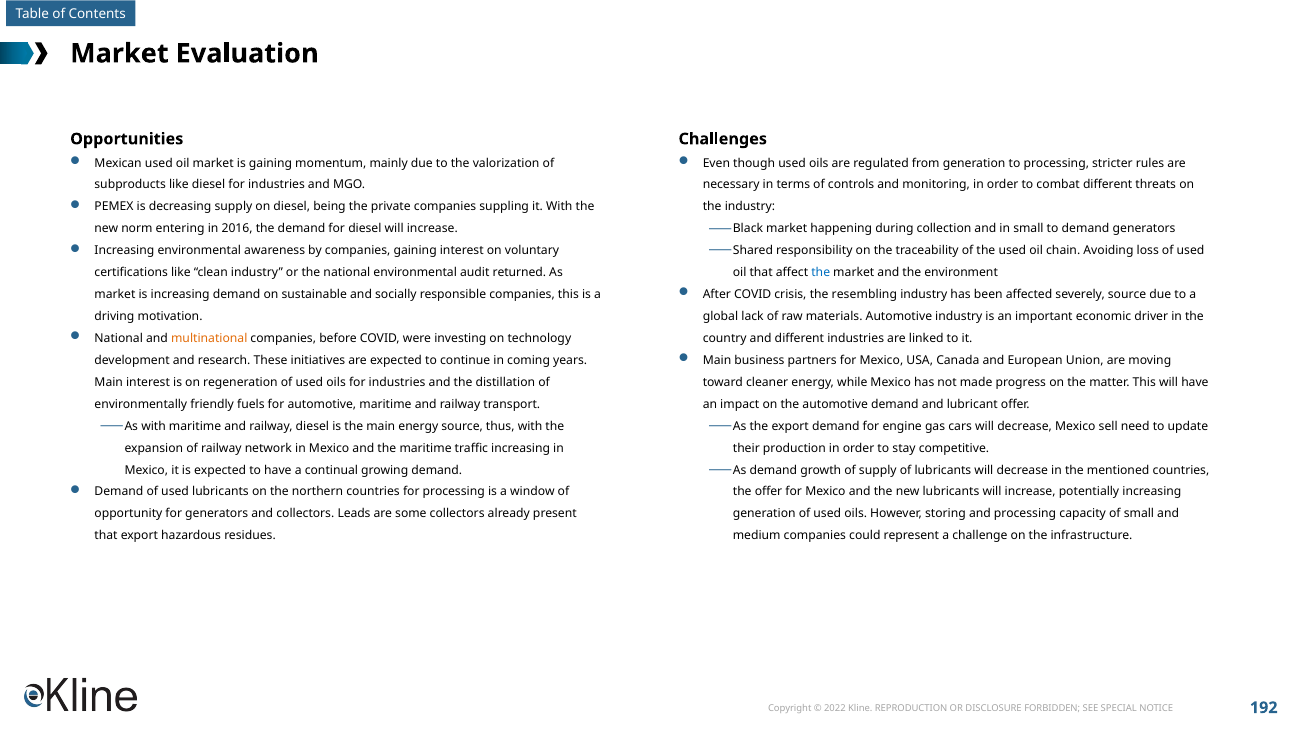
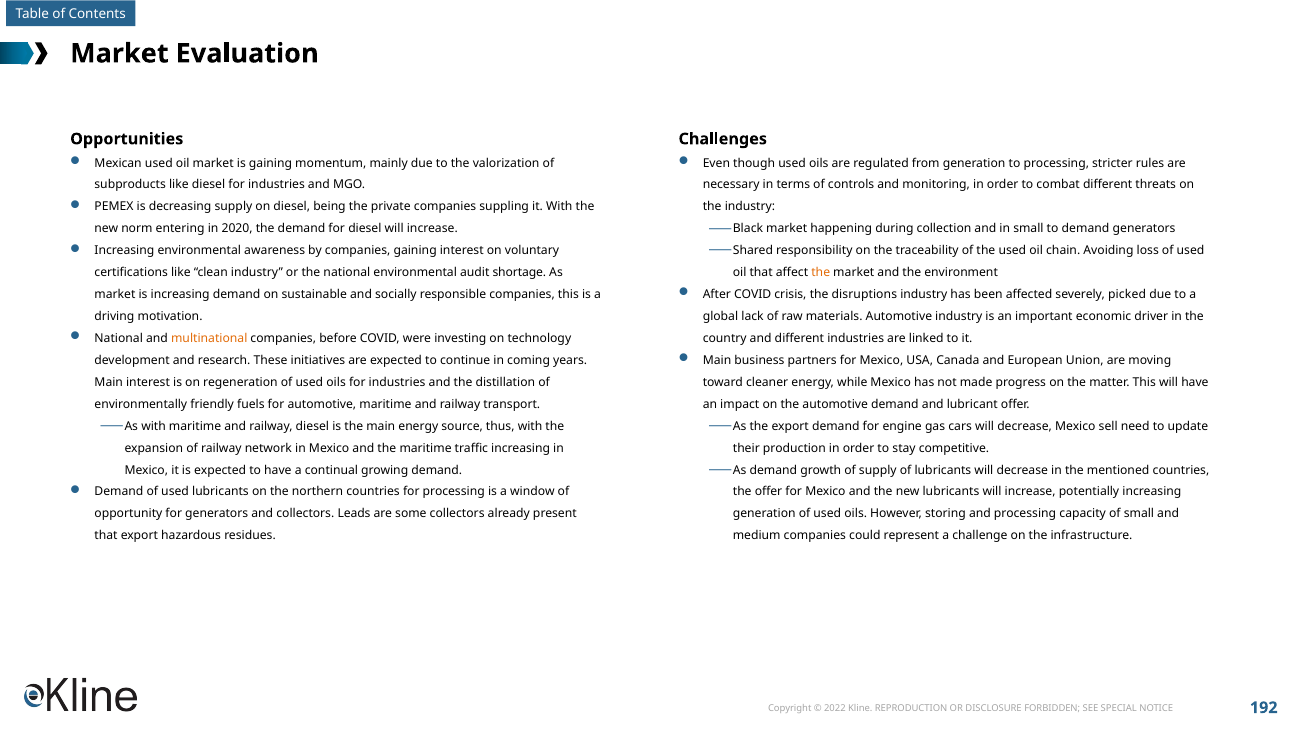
2016: 2016 -> 2020 (237, 229)
returned: returned -> shortage (519, 273)
the colour: blue -> orange (821, 273)
resembling: resembling -> disruptions (864, 295)
severely source: source -> picked (1127, 295)
